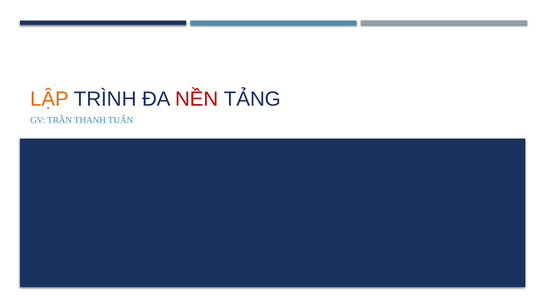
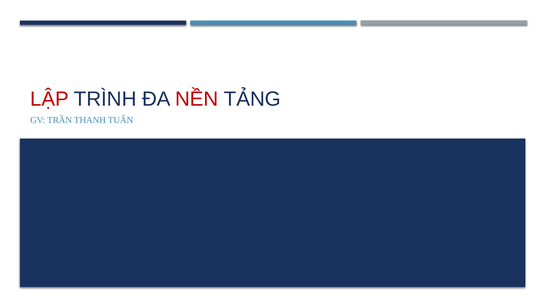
LẬP colour: orange -> red (50, 99)
